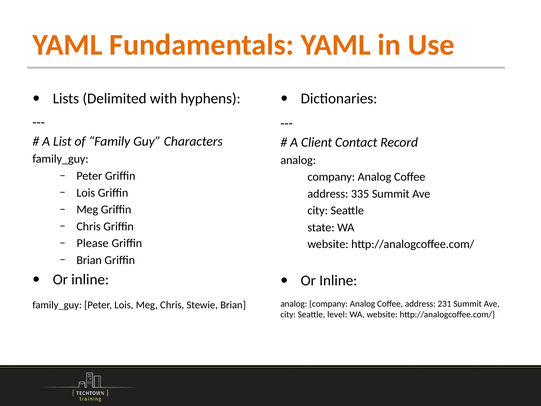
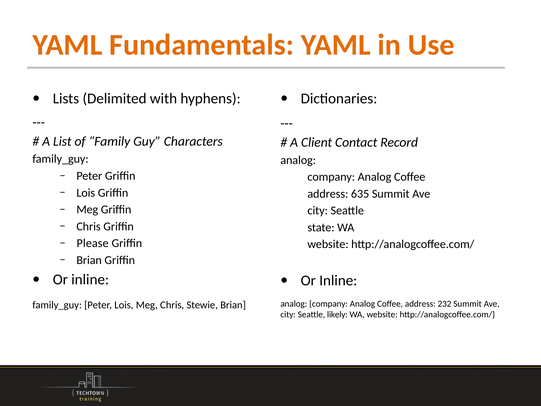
335: 335 -> 635 (360, 194)
231: 231 -> 232 (445, 304)
level: level -> likely (337, 314)
